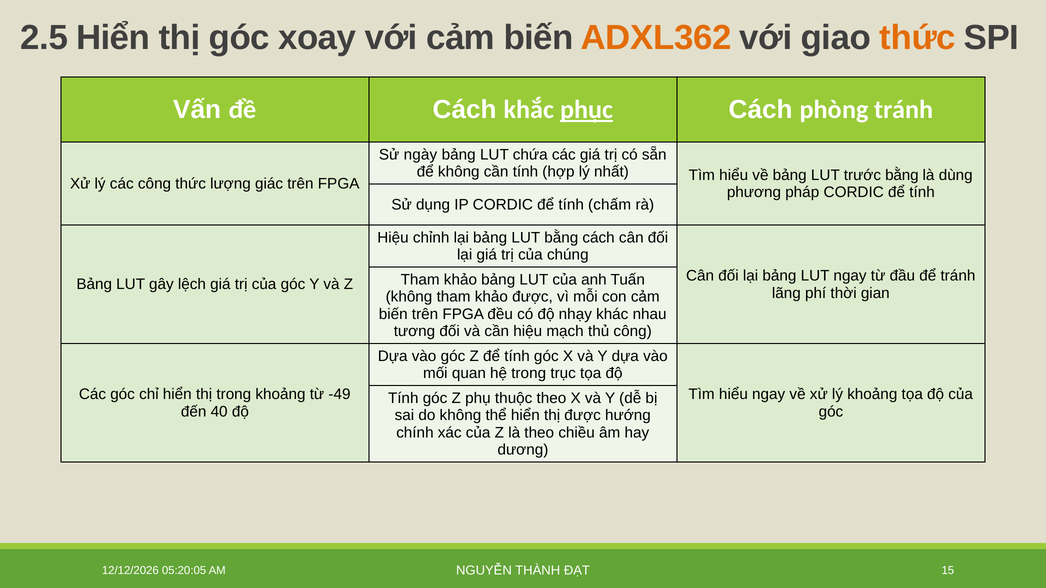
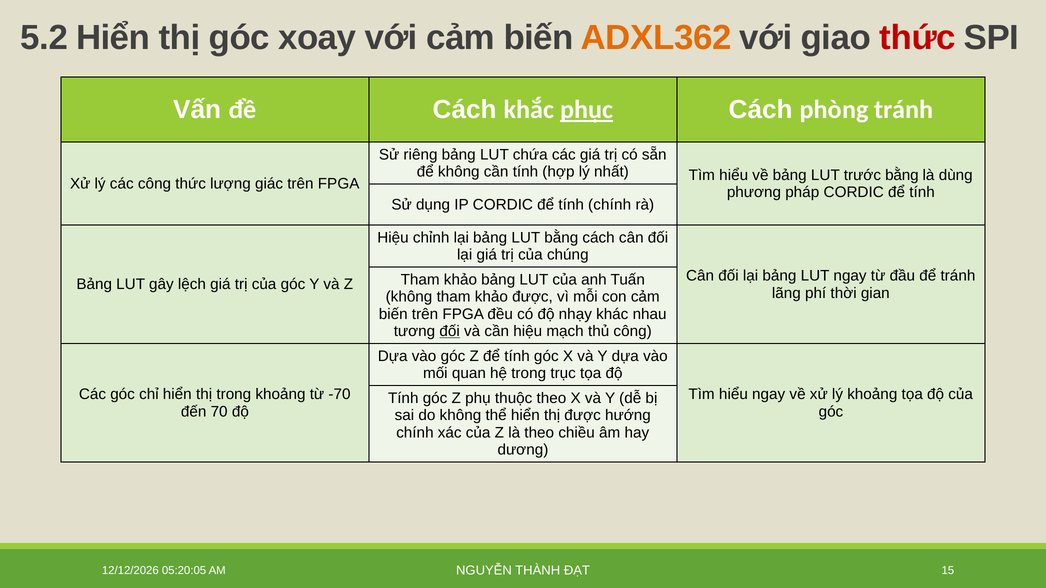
2.5: 2.5 -> 5.2 (44, 38)
thức colour: orange -> red (918, 38)
ngày: ngày -> riêng (421, 155)
tính chấm: chấm -> chính (610, 205)
đối underline: none -> present (450, 331)
-49: -49 -> -70 (340, 395)
40: 40 -> 70 (219, 412)
